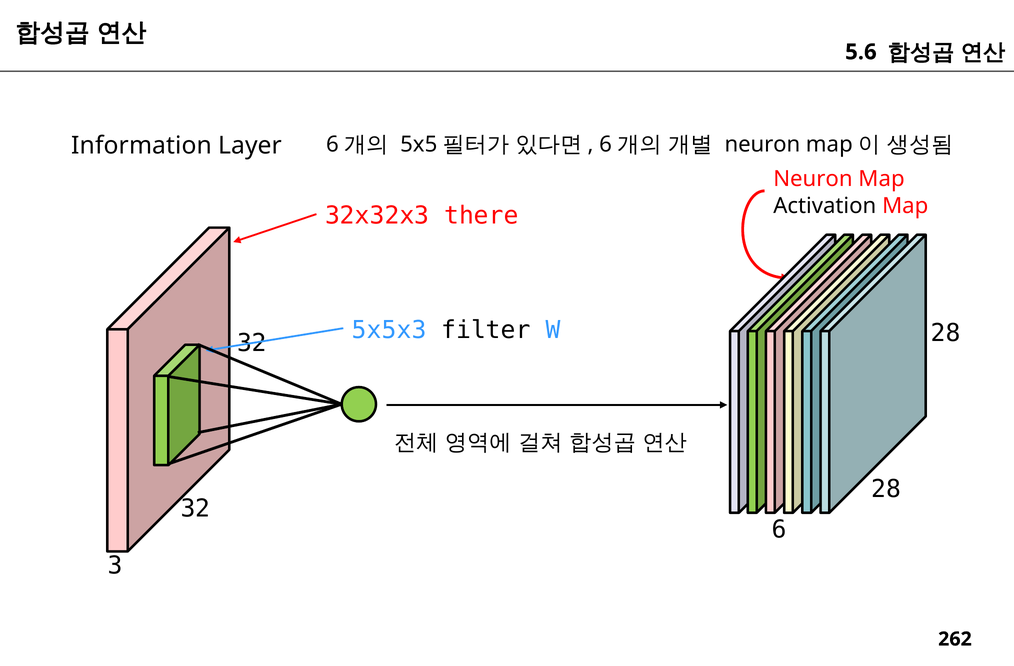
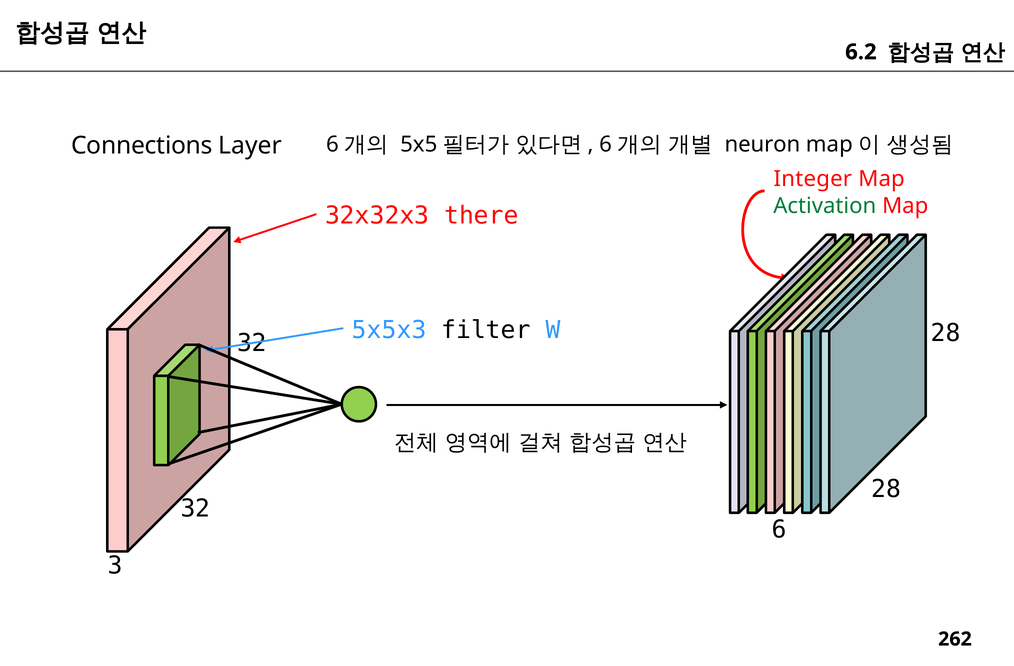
5.6: 5.6 -> 6.2 (861, 52)
Information: Information -> Connections (142, 146)
Neuron: Neuron -> Integer (813, 179)
Activation colour: black -> green (825, 206)
